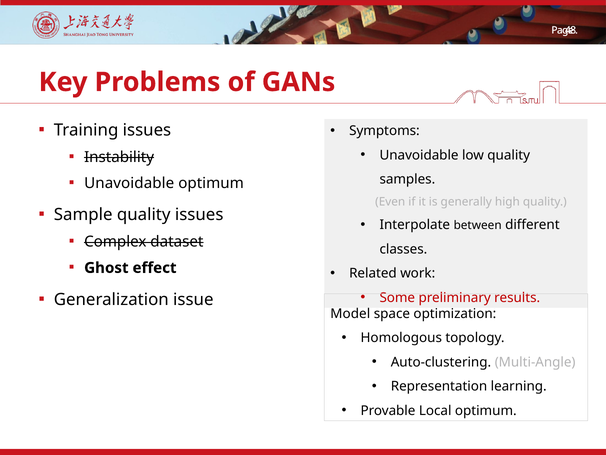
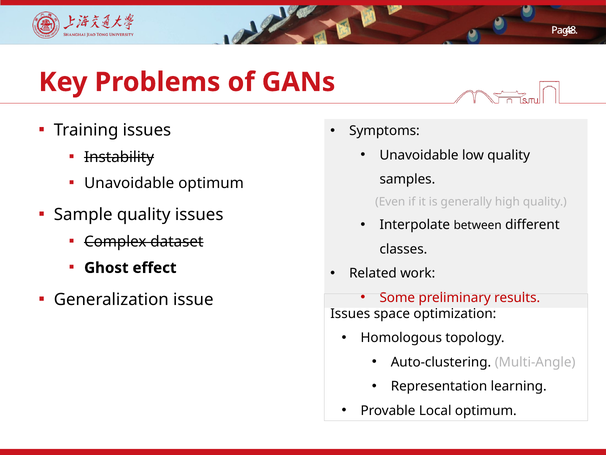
Model: Model -> Issues (350, 313)
